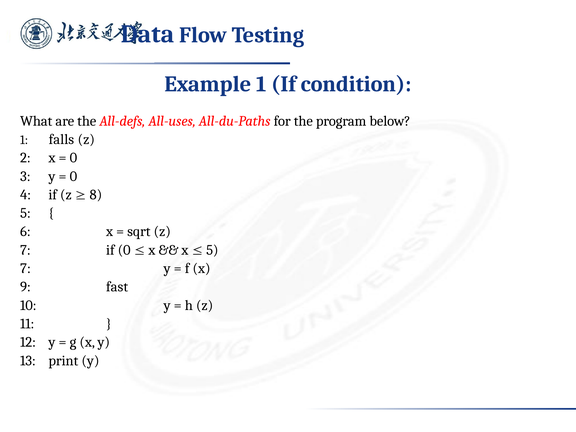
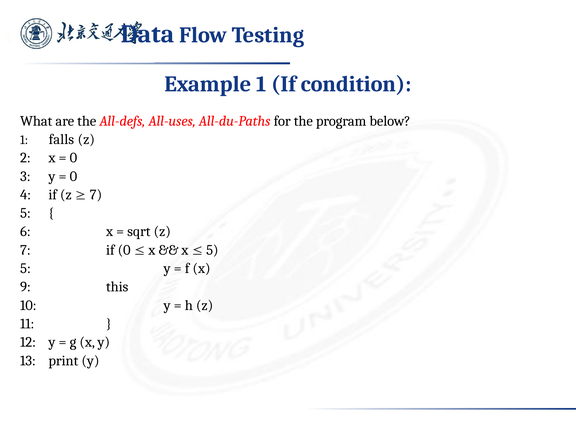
8: 8 -> 7 (96, 195)
7: 7 -> 5 (25, 268)
fast: fast -> this (117, 287)
